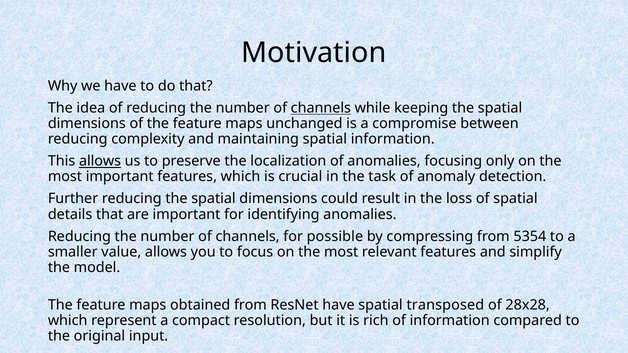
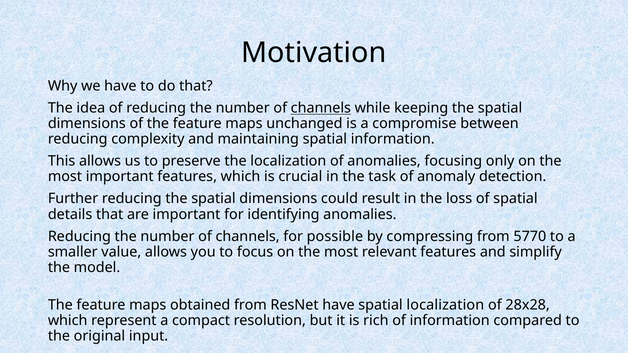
allows underline: present -> none (100, 161)
5354: 5354 -> 5770 (530, 236)
spatial transposed: transposed -> localization (445, 305)
